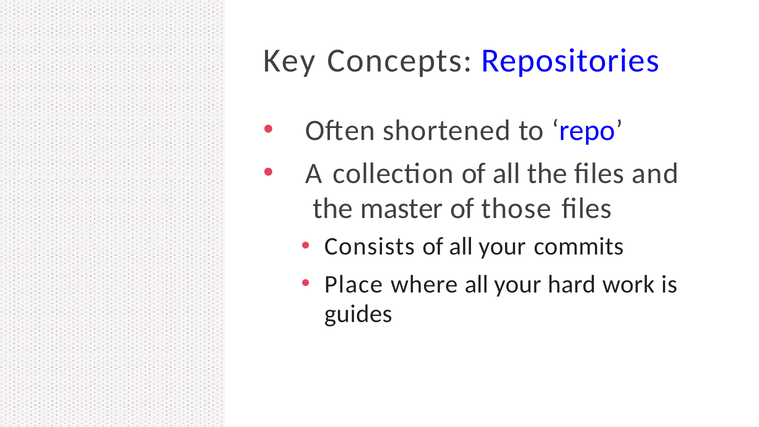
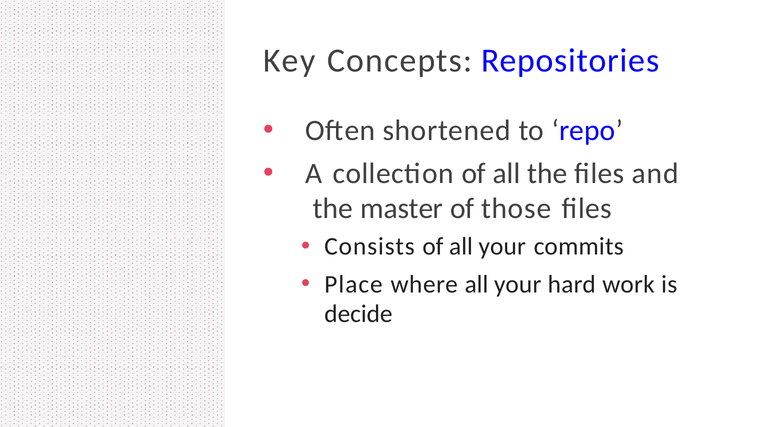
guides: guides -> decide (358, 314)
